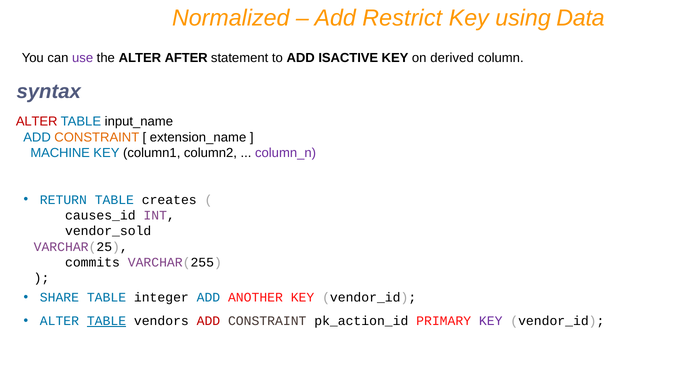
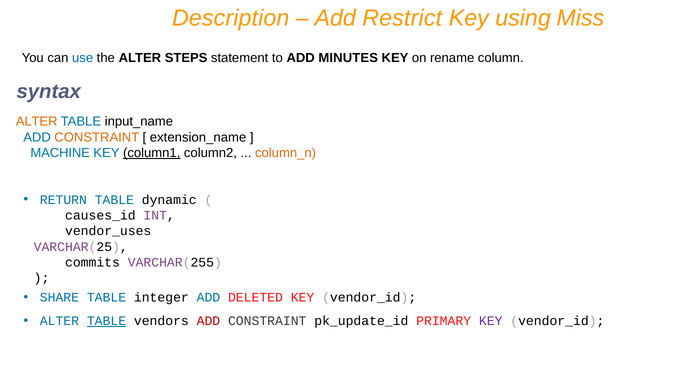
Normalized: Normalized -> Description (231, 18)
Data: Data -> Miss (580, 18)
use colour: purple -> blue (83, 58)
AFTER: AFTER -> STEPS (186, 58)
ISACTIVE: ISACTIVE -> MINUTES (348, 58)
derived: derived -> rename (452, 58)
ALTER colour: red -> orange (37, 122)
column1 underline: none -> present (152, 153)
column_n colour: purple -> orange (286, 153)
creates: creates -> dynamic (169, 200)
vendor_sold: vendor_sold -> vendor_uses (108, 231)
ANOTHER: ANOTHER -> DELETED (255, 298)
pk_action_id: pk_action_id -> pk_update_id (361, 321)
